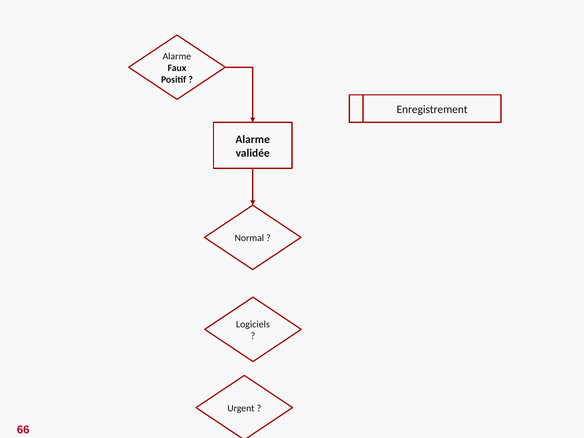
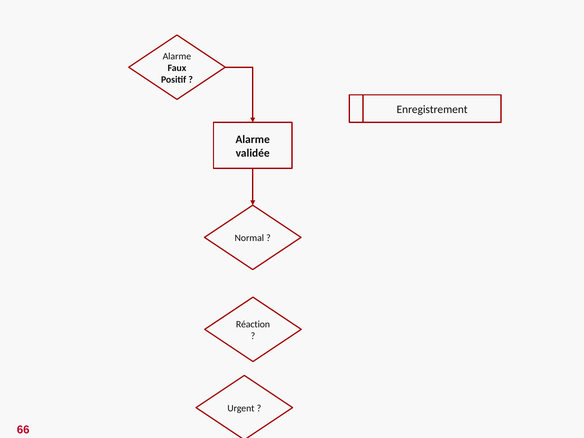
Logiciels: Logiciels -> Réaction (253, 324)
